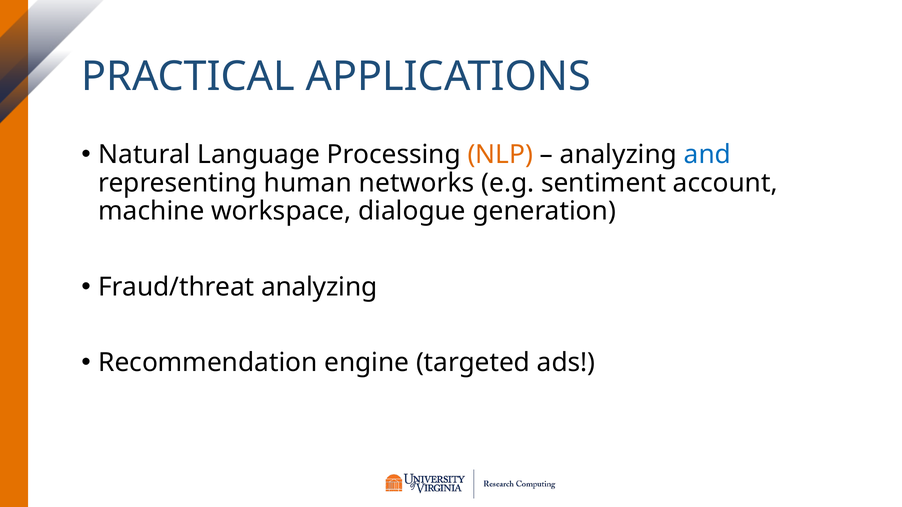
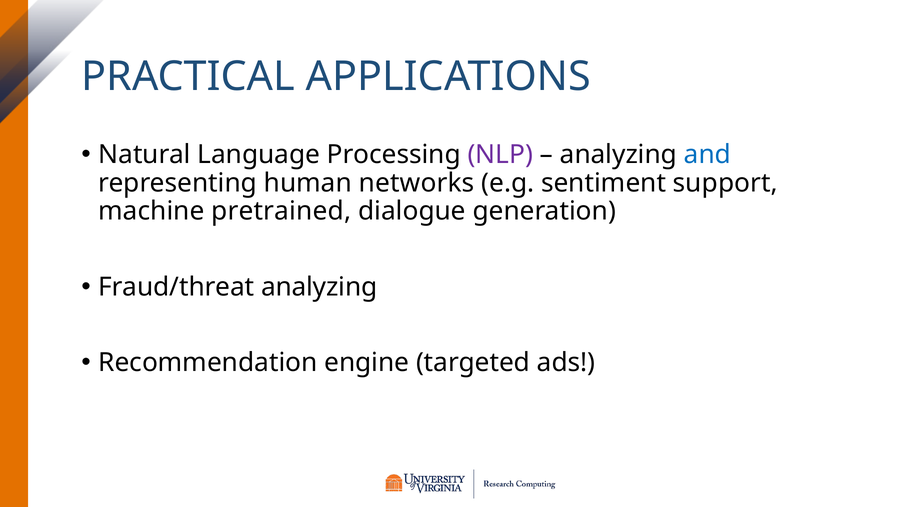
NLP colour: orange -> purple (500, 155)
account: account -> support (725, 183)
workspace: workspace -> pretrained (281, 211)
